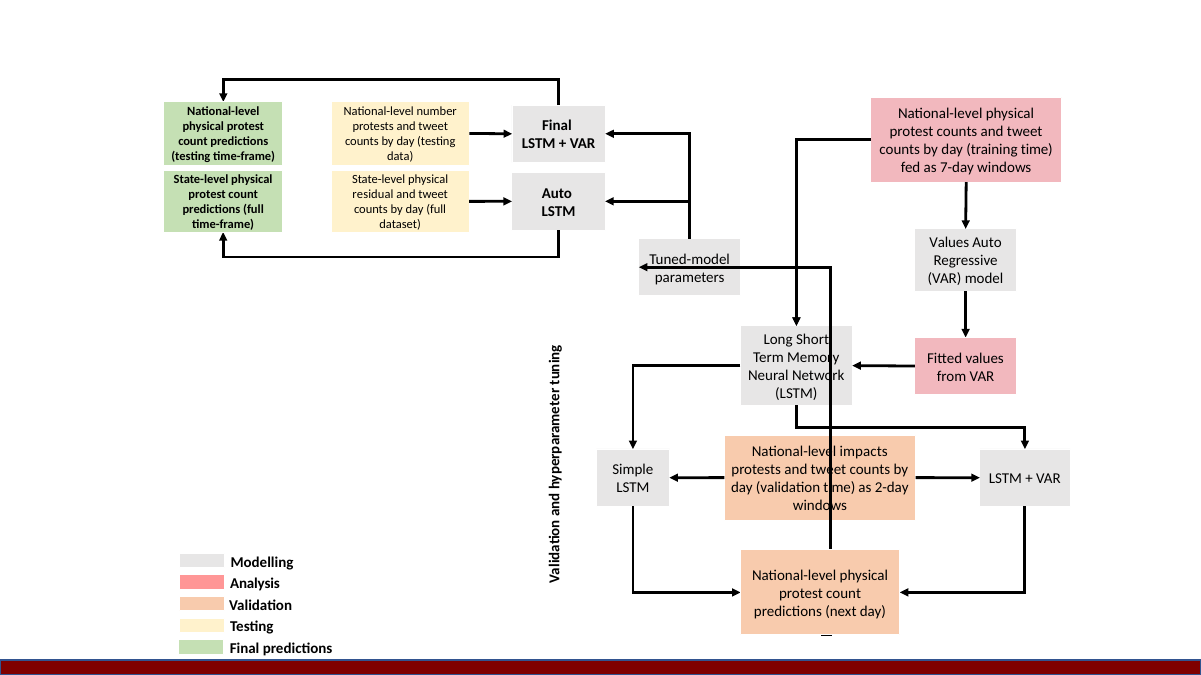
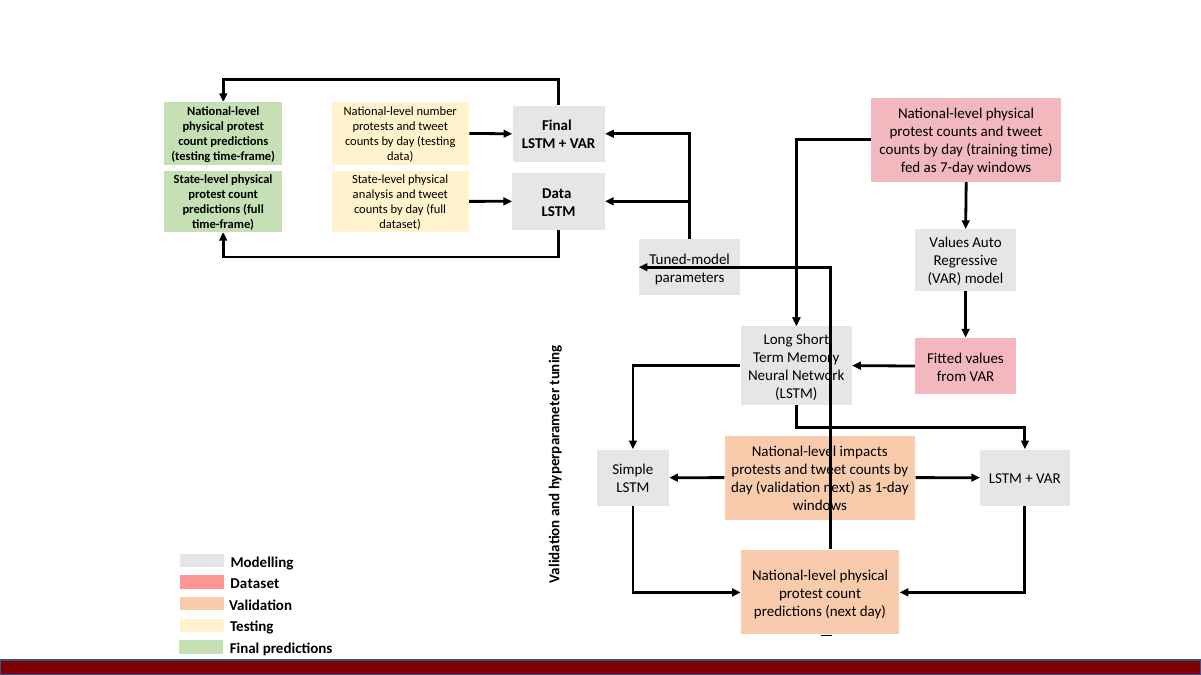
Auto: Auto -> Data (557, 194)
residual: residual -> analysis (373, 195)
validation time: time -> next (839, 488)
2-day: 2-day -> 1-day (892, 488)
Analysis: Analysis -> Dataset (255, 584)
